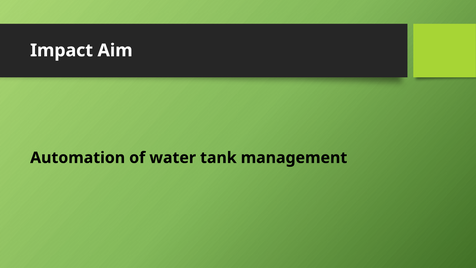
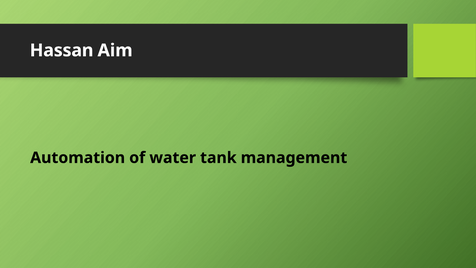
Impact: Impact -> Hassan (62, 50)
